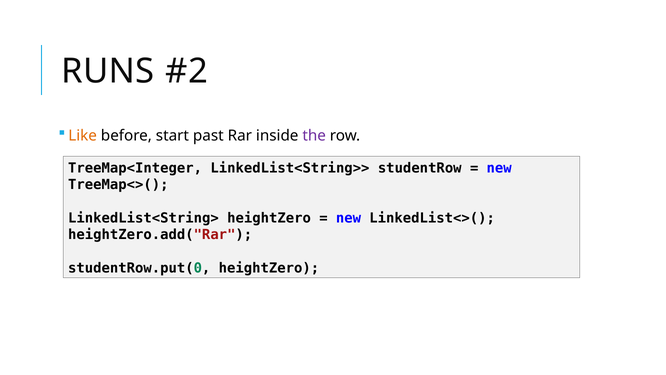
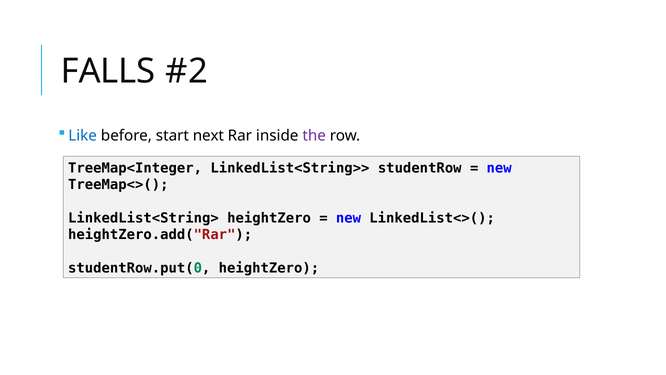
RUNS: RUNS -> FALLS (108, 71)
Like colour: orange -> blue (83, 136)
past: past -> next (208, 136)
